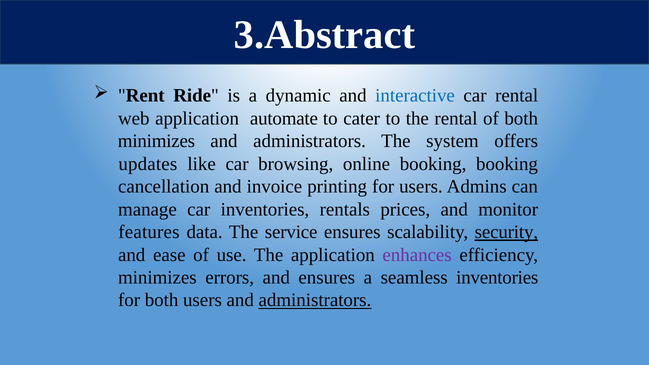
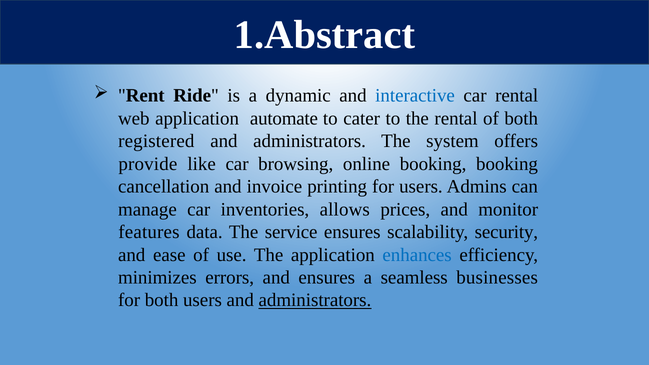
3.Abstract: 3.Abstract -> 1.Abstract (324, 35)
minimizes: minimizes -> registered (156, 141)
updates: updates -> provide (148, 164)
rentals: rentals -> allows (345, 209)
security underline: present -> none (506, 232)
enhances colour: purple -> blue (417, 255)
seamless inventories: inventories -> businesses (497, 278)
